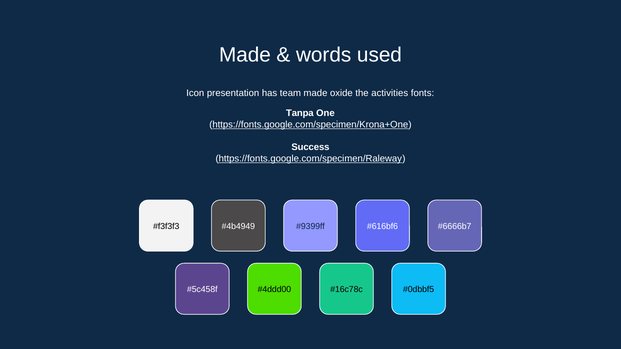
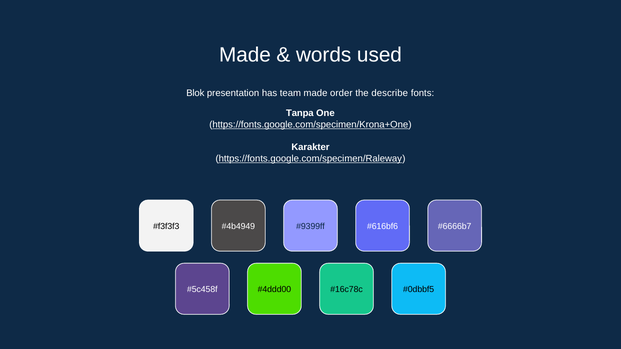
Icon: Icon -> Blok (195, 93)
oxide: oxide -> order (341, 93)
activities: activities -> describe (390, 93)
Success: Success -> Karakter (310, 147)
